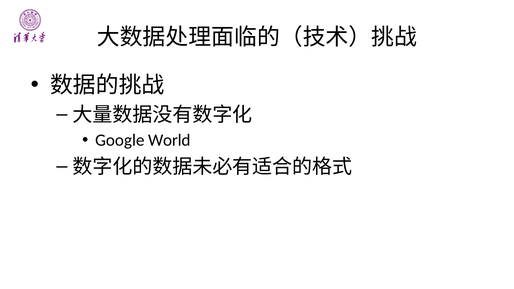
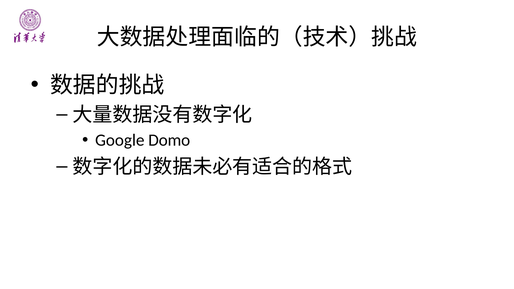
World: World -> Domo (169, 140)
